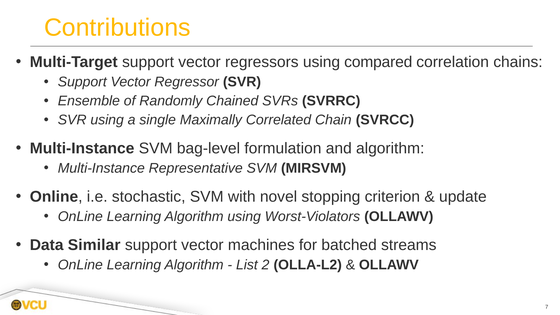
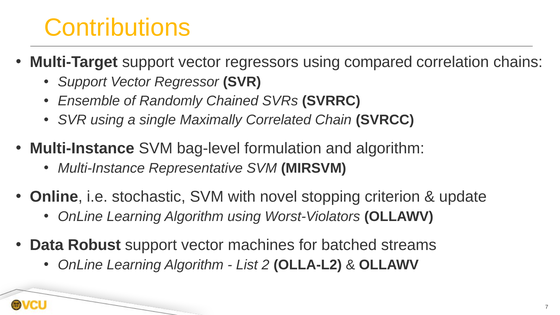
Similar: Similar -> Robust (94, 245)
